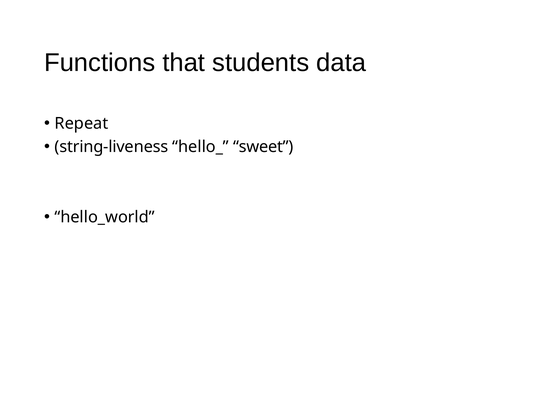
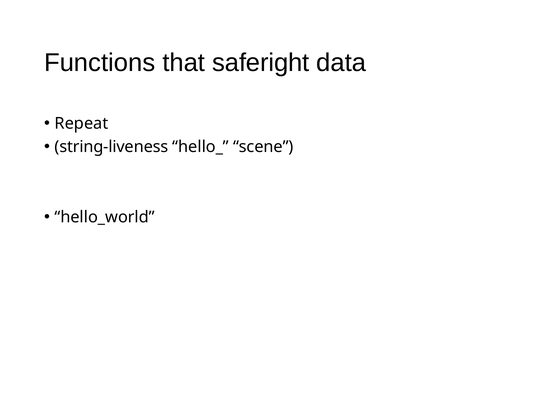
students: students -> saferight (261, 63)
sweet: sweet -> scene (263, 147)
